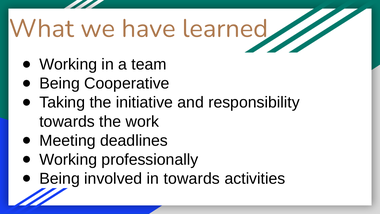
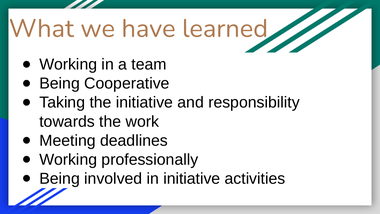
in towards: towards -> initiative (192, 178)
